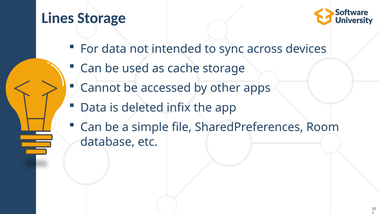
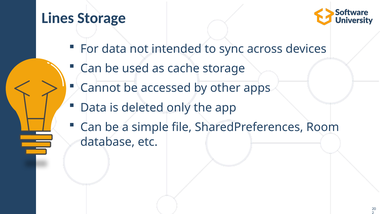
infix: infix -> only (179, 108)
